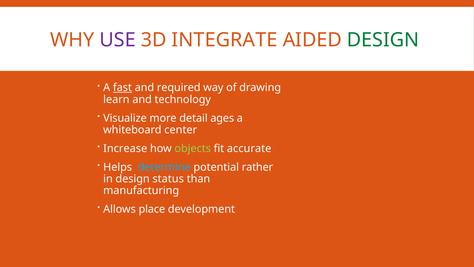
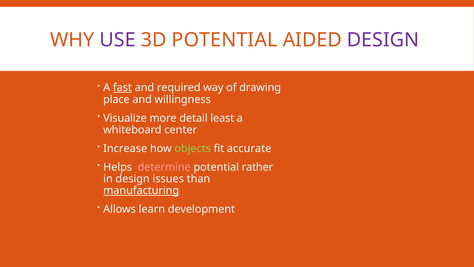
3D INTEGRATE: INTEGRATE -> POTENTIAL (225, 40)
DESIGN colour: green -> purple (383, 40)
learn: learn -> place (116, 99)
technology: technology -> willingness (183, 99)
ages: ages -> least (222, 118)
determine colour: light blue -> pink (164, 167)
status: status -> issues (168, 179)
manufacturing underline: none -> present (141, 190)
place: place -> learn (152, 209)
